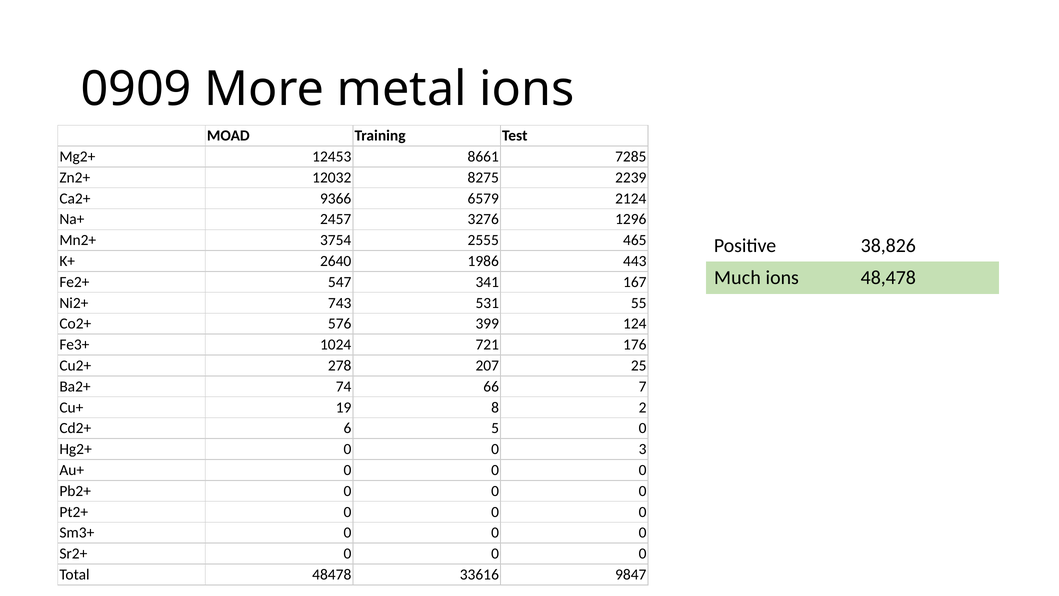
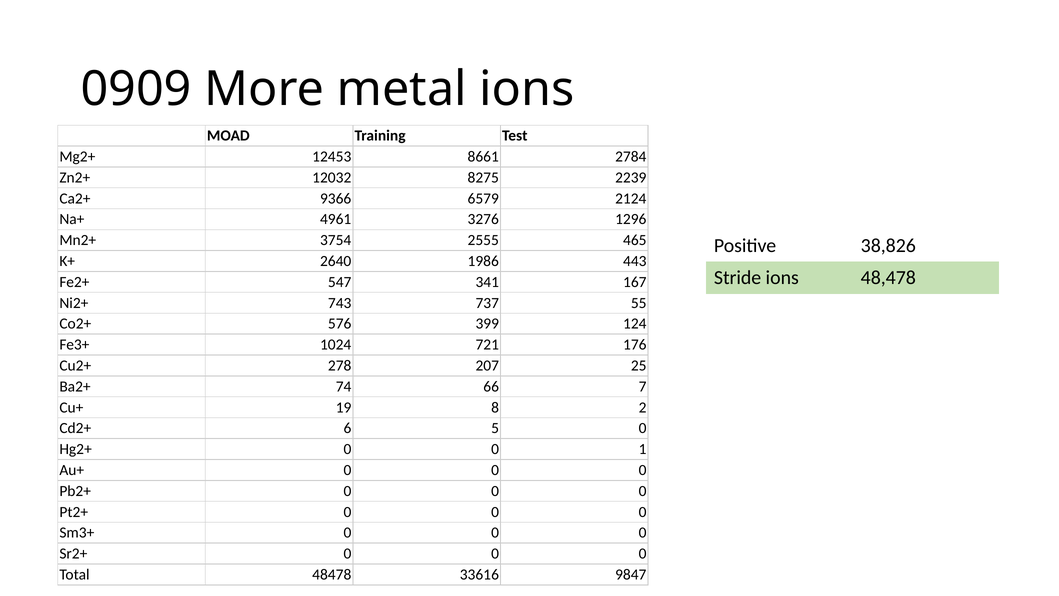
7285: 7285 -> 2784 (631, 157)
2457: 2457 -> 4961 (336, 219)
Much: Much -> Stride (738, 278)
531: 531 -> 737 (487, 303)
3: 3 -> 1 (643, 449)
